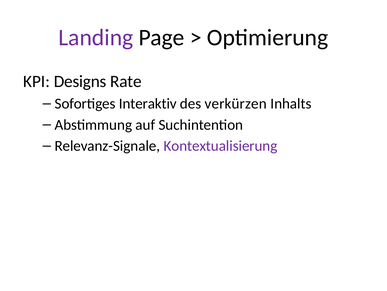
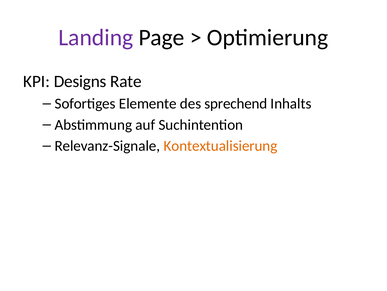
Interaktiv: Interaktiv -> Elemente (148, 103)
verkürzen: verkürzen -> sprechend (236, 103)
Kontextualisierung colour: purple -> orange (221, 146)
